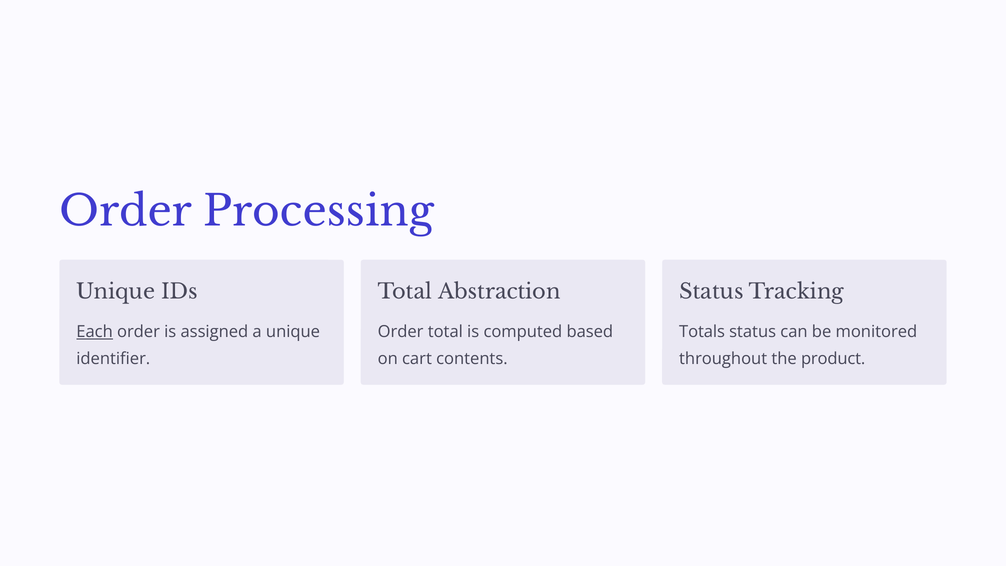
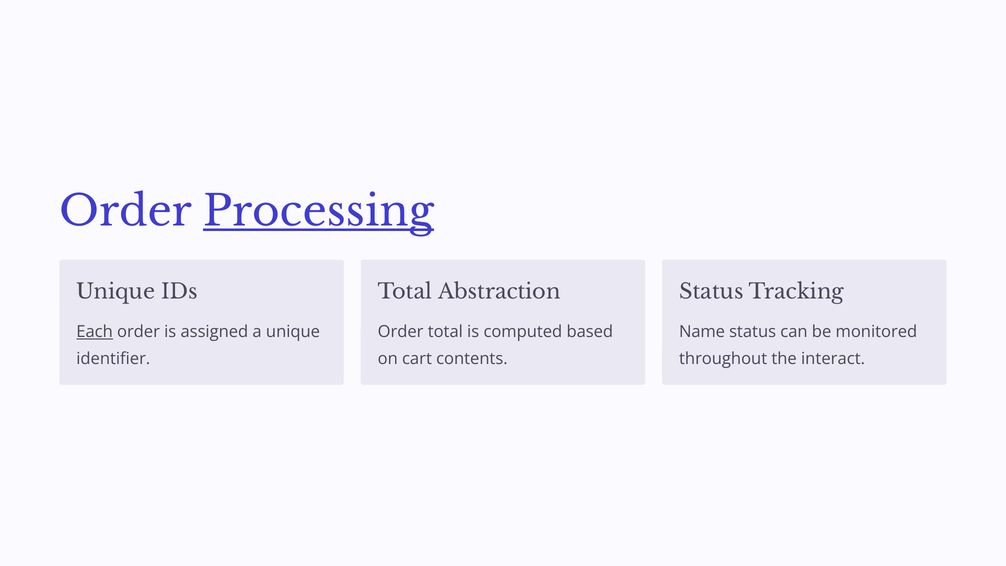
Processing underline: none -> present (319, 212)
Totals: Totals -> Name (702, 332)
product: product -> interact (833, 359)
